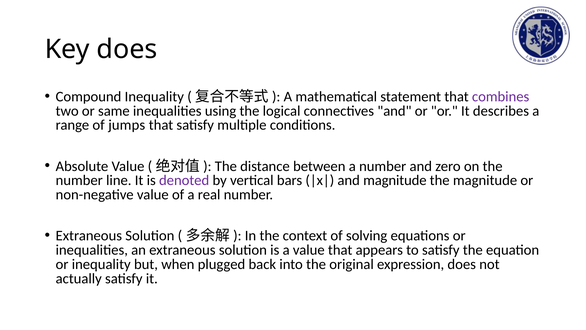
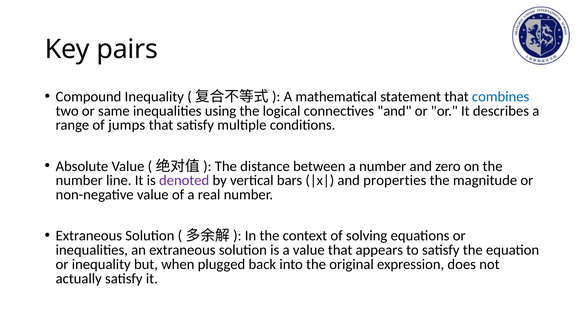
Key does: does -> pairs (127, 49)
combines colour: purple -> blue (501, 96)
and magnitude: magnitude -> properties (395, 180)
